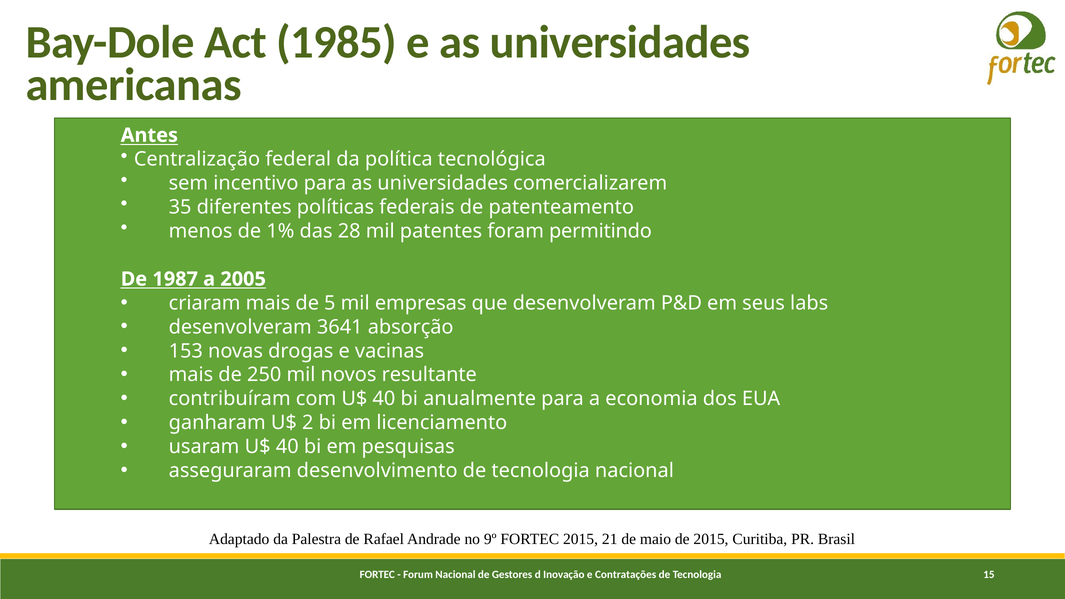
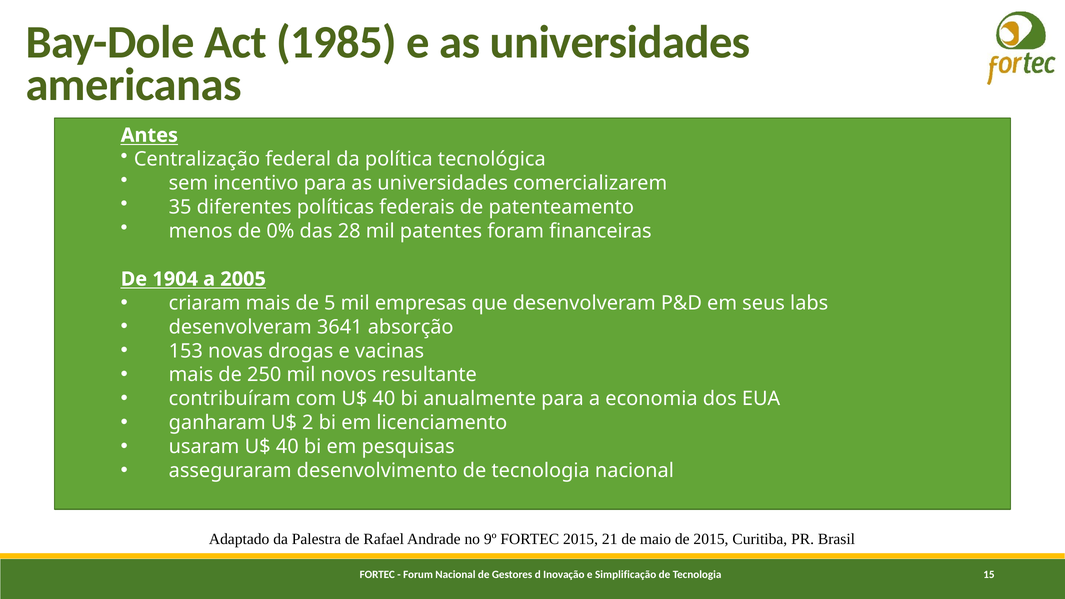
1%: 1% -> 0% (280, 231)
permitindo: permitindo -> financeiras (600, 231)
1987: 1987 -> 1904 (175, 279)
Contratações: Contratações -> Simplificação (626, 575)
